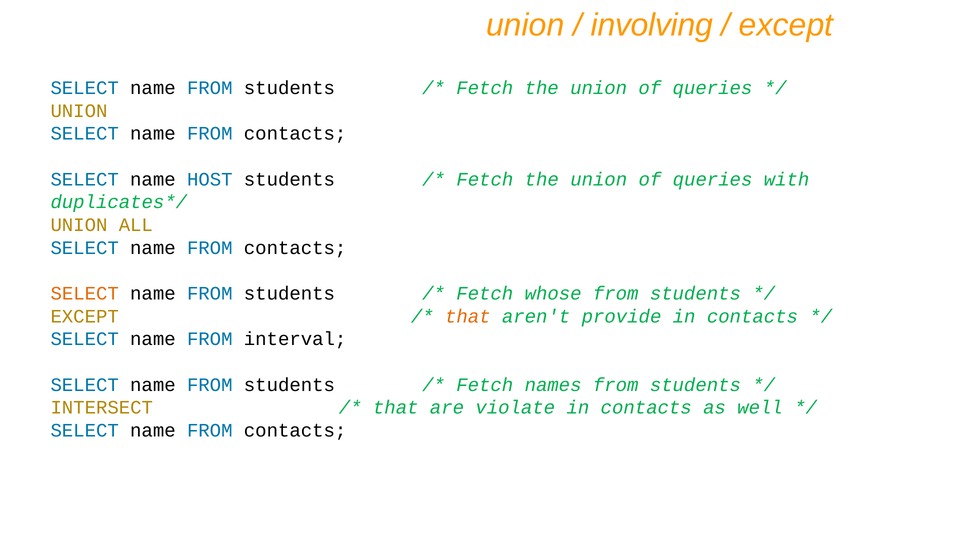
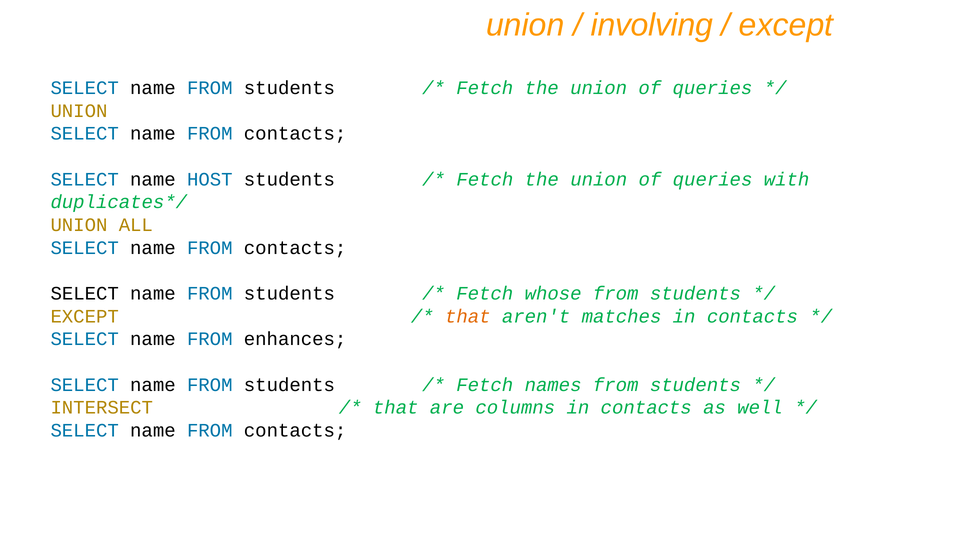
SELECT colour: orange -> black (85, 293)
provide: provide -> matches (622, 316)
interval: interval -> enhances (295, 339)
violate: violate -> columns (515, 407)
